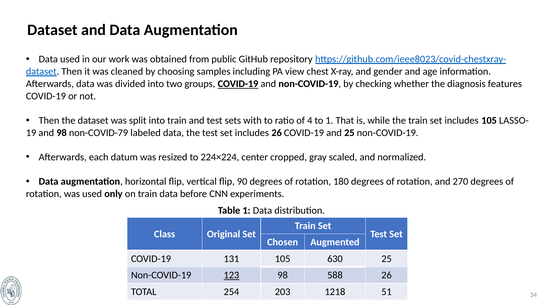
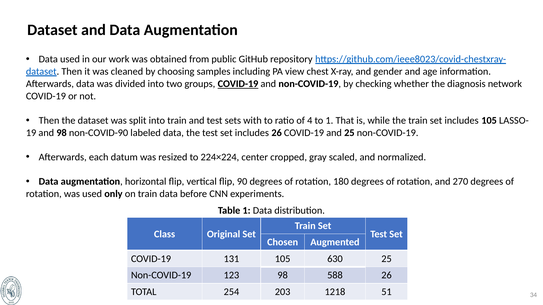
features: features -> network (505, 84)
non-COVID-79: non-COVID-79 -> non-COVID-90 (99, 133)
123 underline: present -> none (231, 276)
